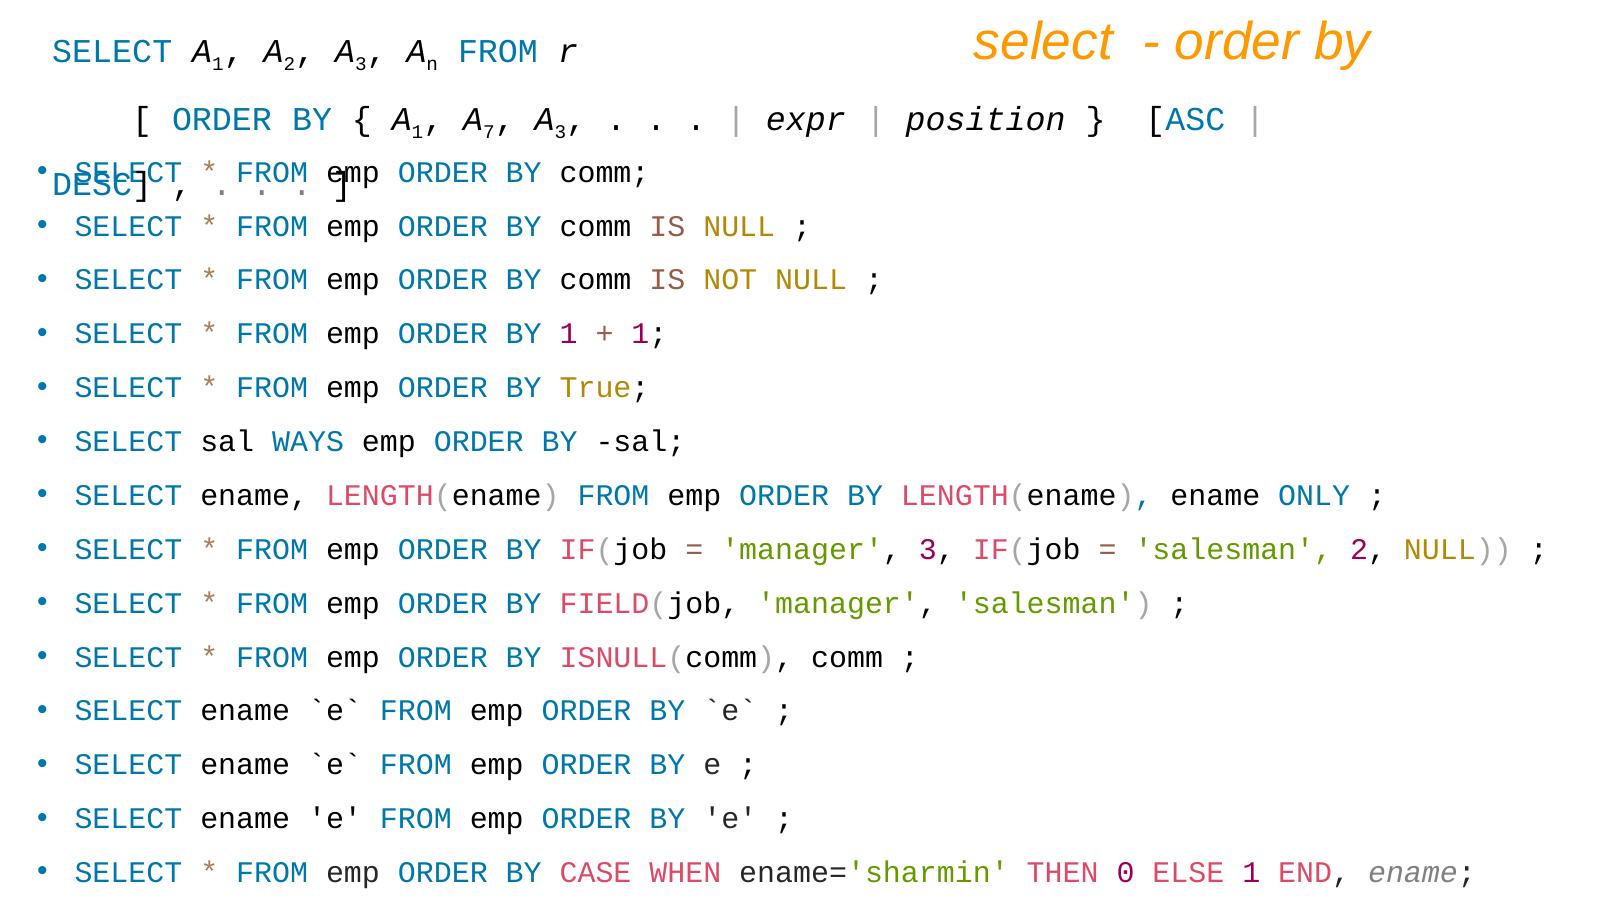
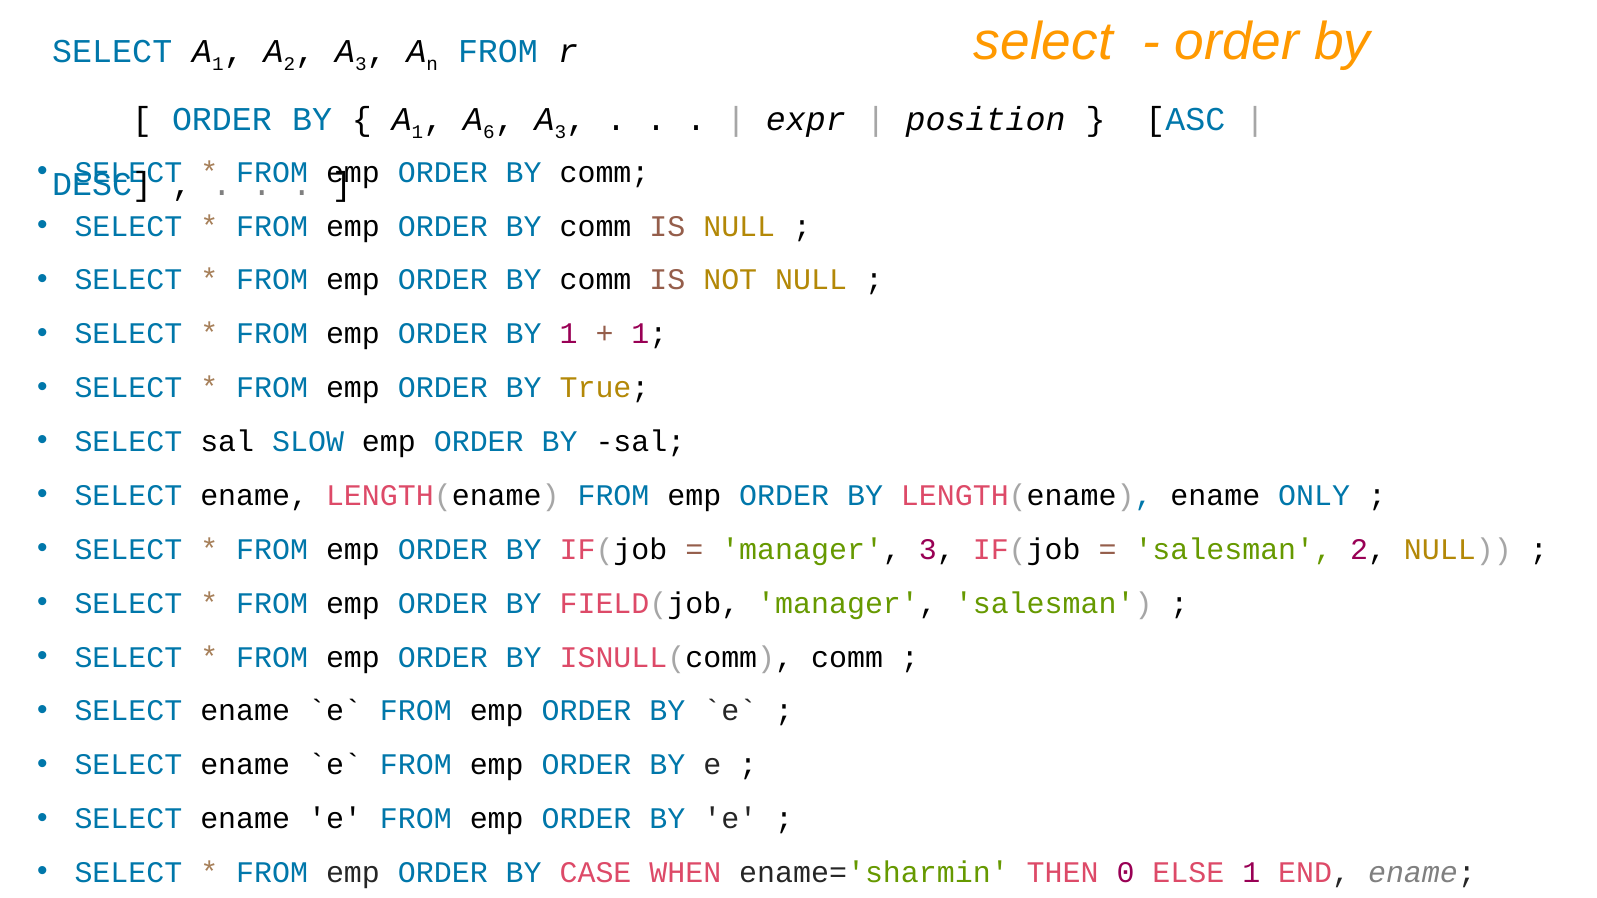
7: 7 -> 6 (489, 132)
WAYS: WAYS -> SLOW (308, 442)
